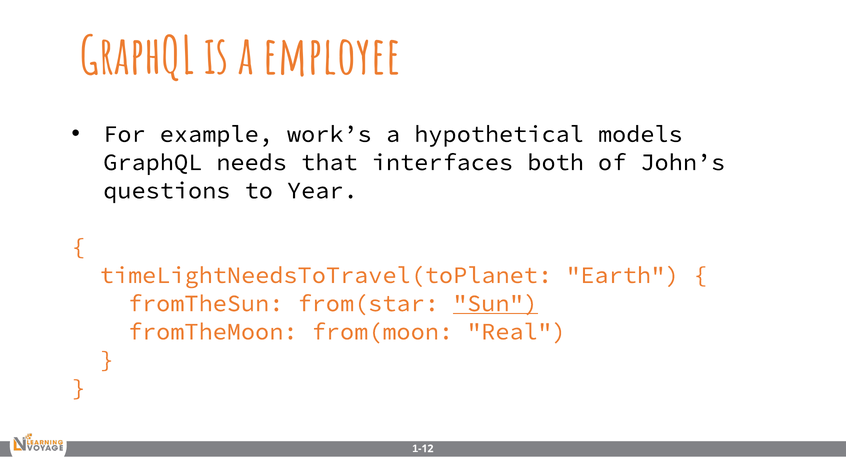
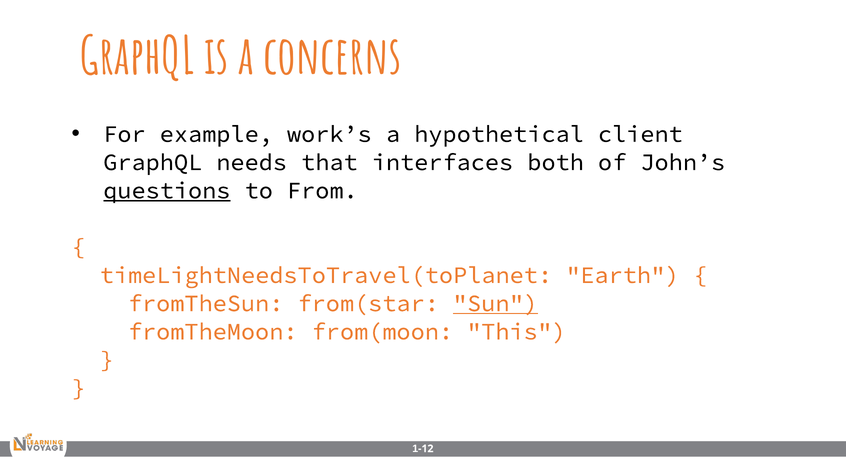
employee: employee -> concerns (332, 57)
models: models -> client (640, 134)
questions underline: none -> present (167, 190)
Year: Year -> From (322, 190)
Real: Real -> This (517, 332)
